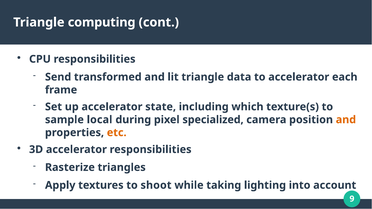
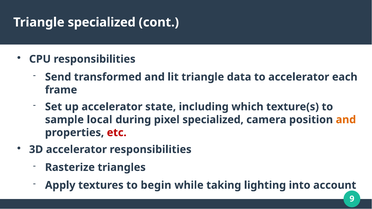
Triangle computing: computing -> specialized (102, 22)
etc colour: orange -> red (117, 133)
shoot: shoot -> begin (156, 185)
